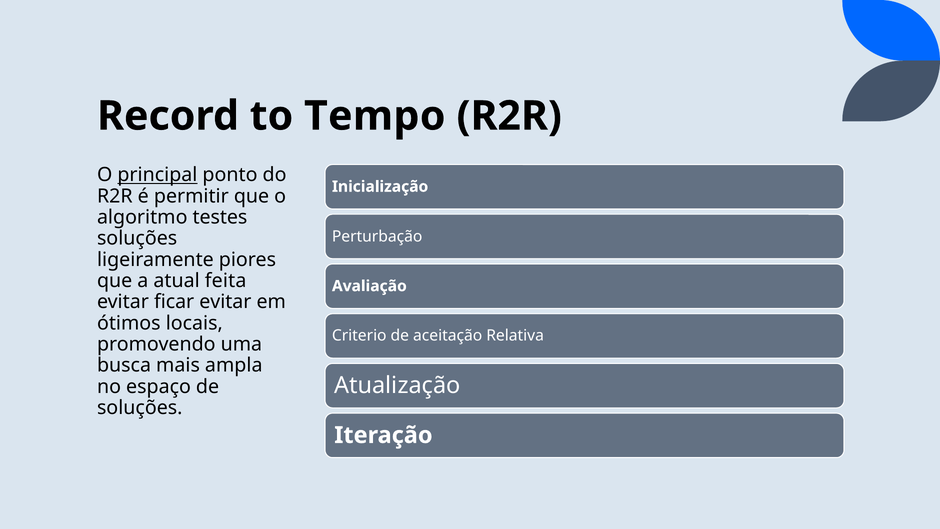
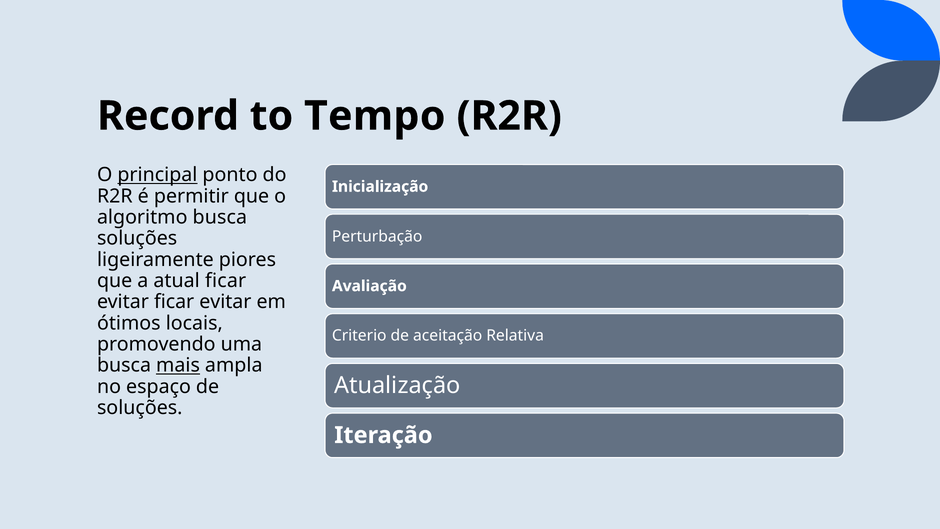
algoritmo testes: testes -> busca (220, 217)
atual feita: feita -> ficar (226, 281)
mais underline: none -> present (178, 365)
